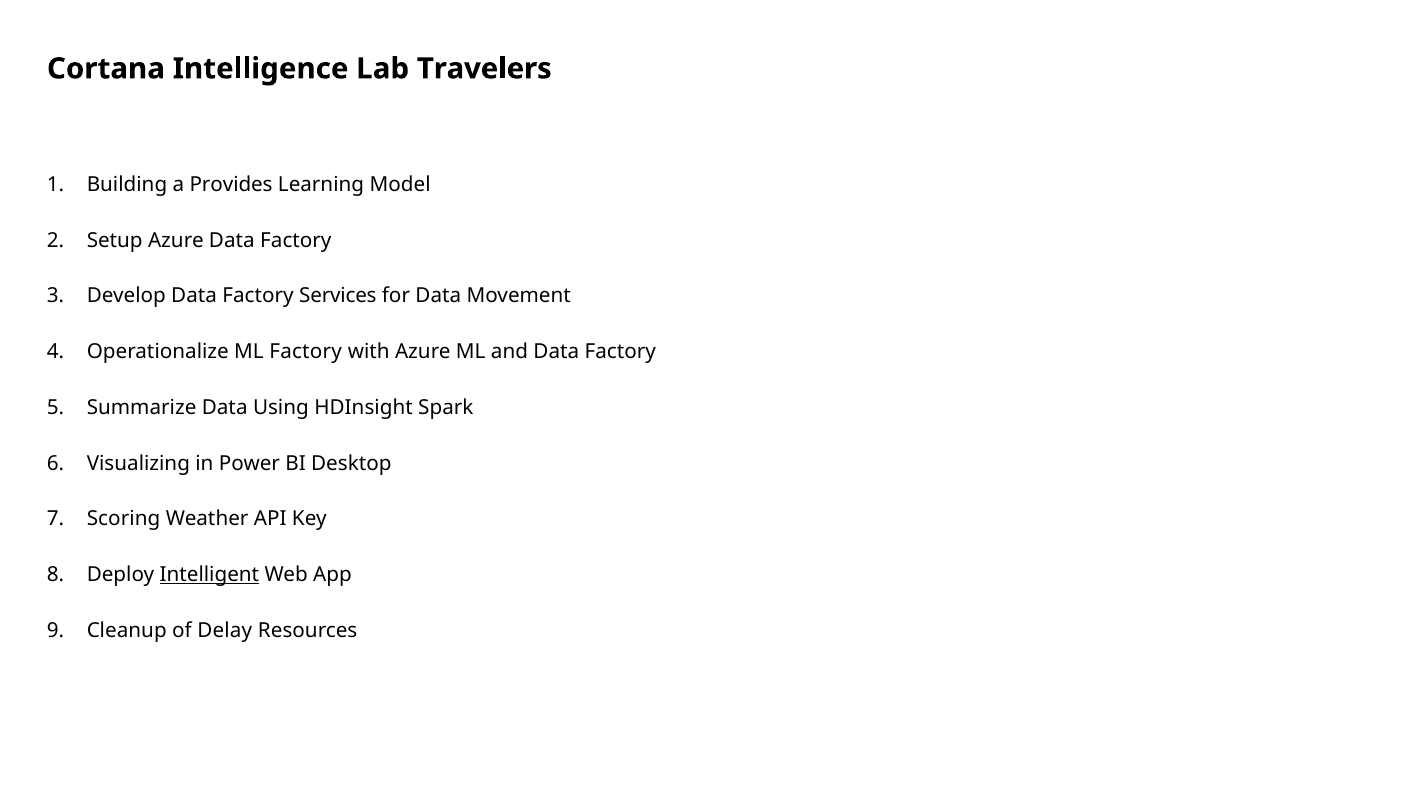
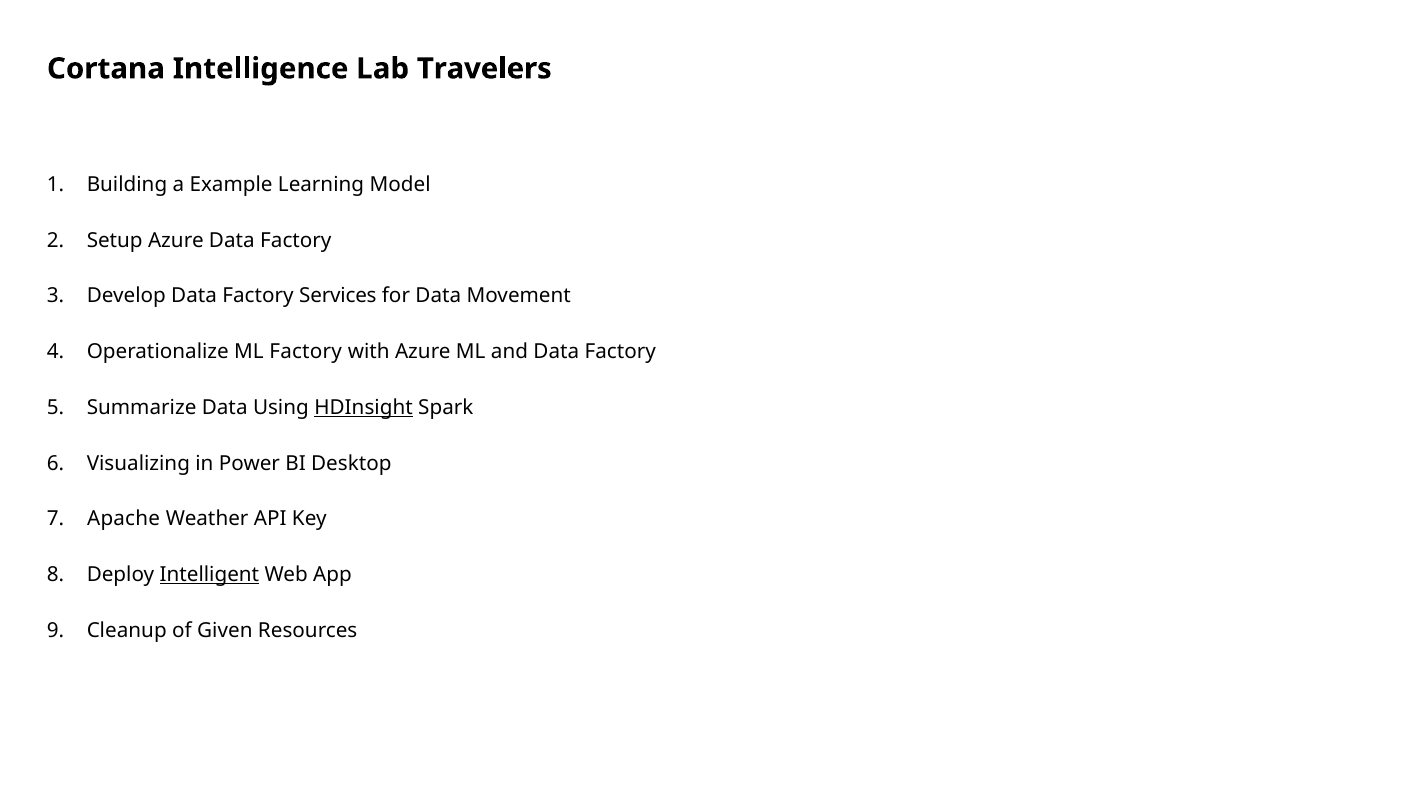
Provides: Provides -> Example (231, 185)
HDInsight underline: none -> present (364, 408)
Scoring: Scoring -> Apache (124, 519)
Delay: Delay -> Given (225, 631)
